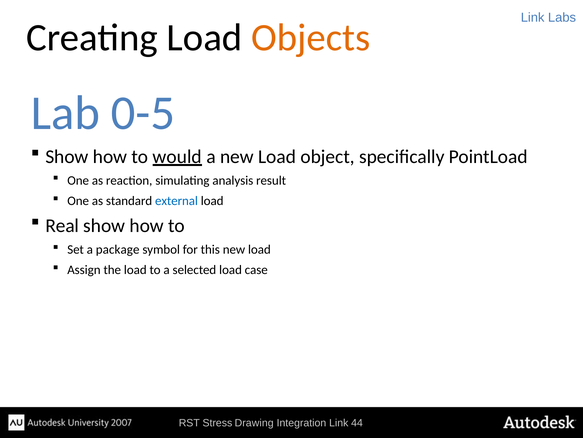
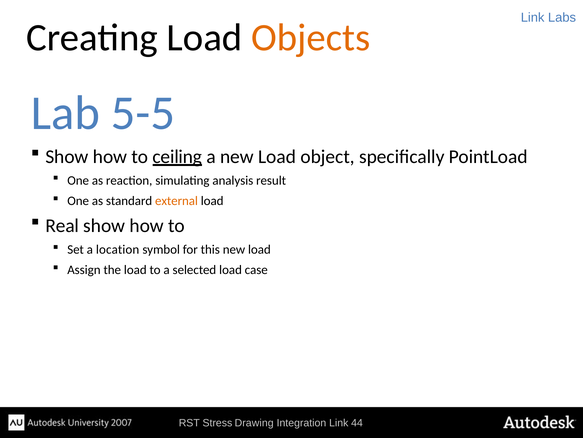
0-5: 0-5 -> 5-5 (143, 113)
would: would -> ceiling (177, 156)
external colour: blue -> orange (176, 201)
package: package -> location (118, 249)
